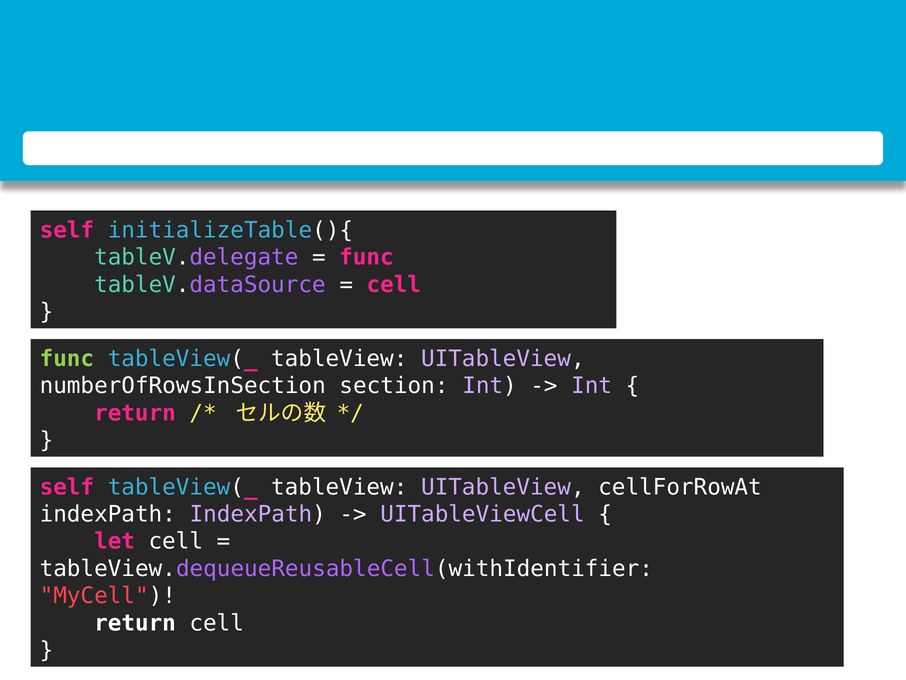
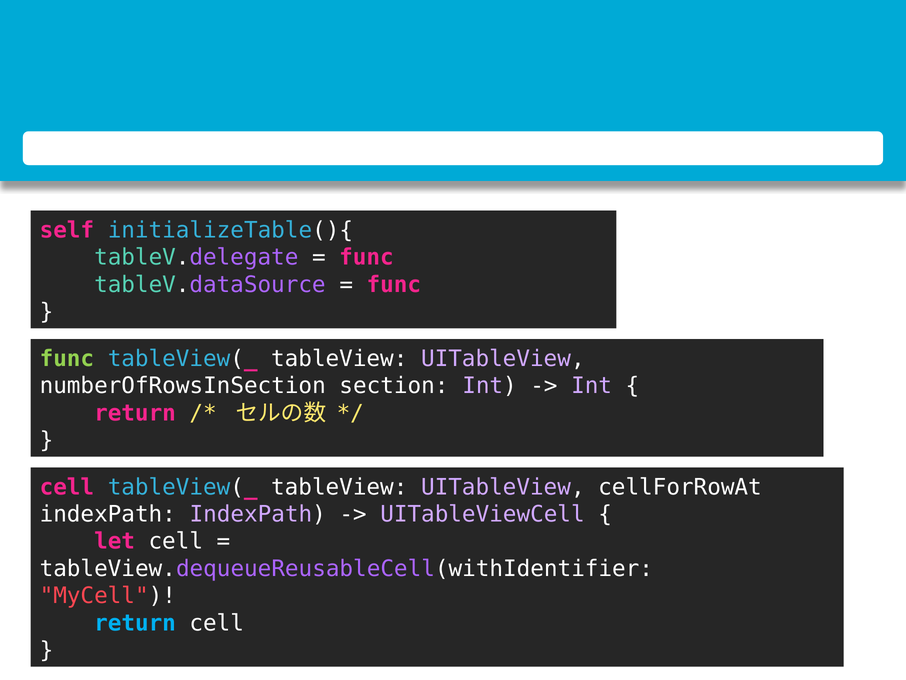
cell: cell -> func (394, 284)
self: self -> cell (67, 487)
return colour: white -> light blue (135, 623)
